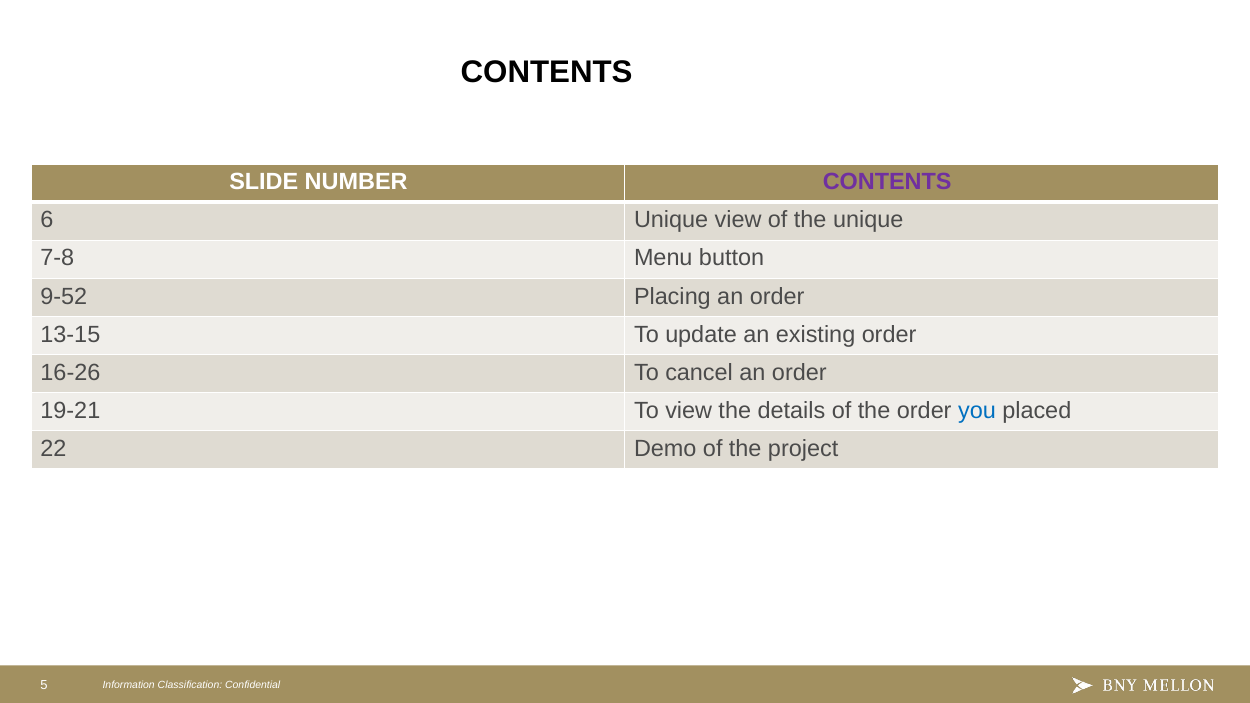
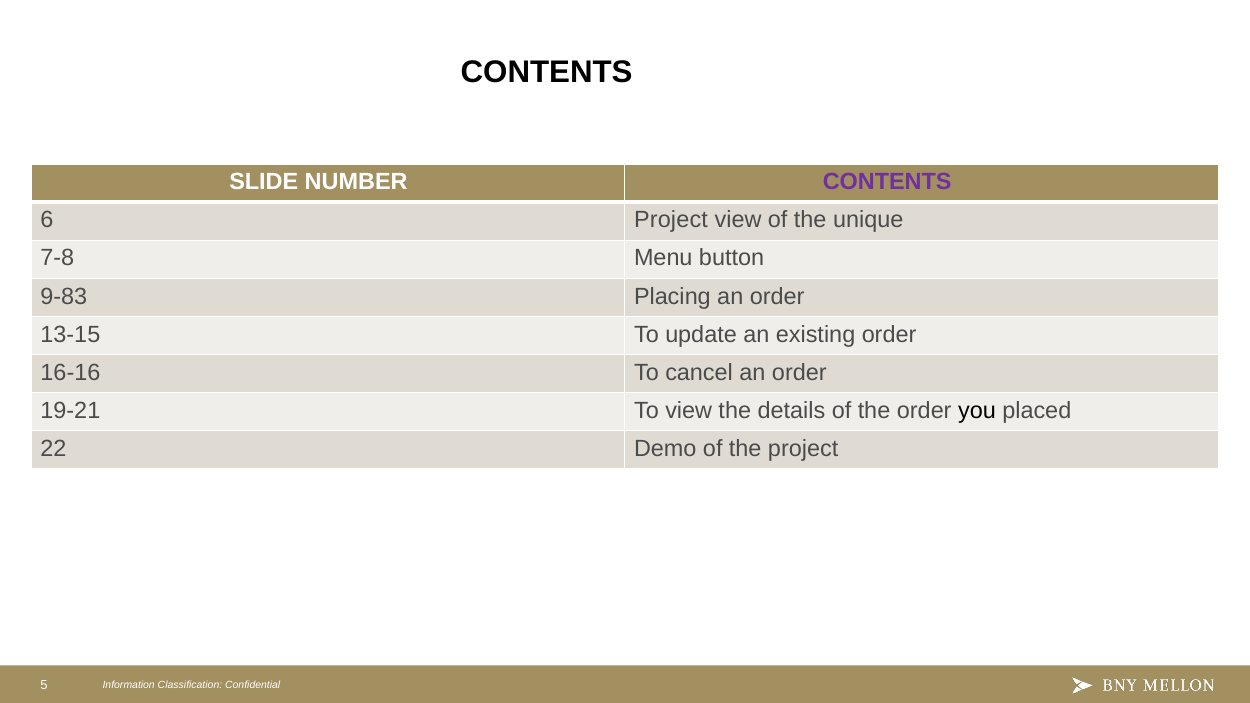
6 Unique: Unique -> Project (671, 220)
9-52: 9-52 -> 9-83 (64, 296)
16-26: 16-26 -> 16-16 (70, 372)
you colour: blue -> black (977, 410)
